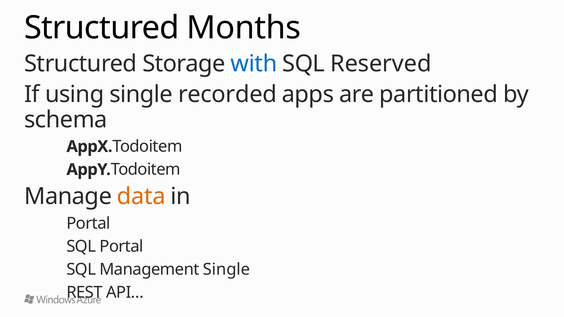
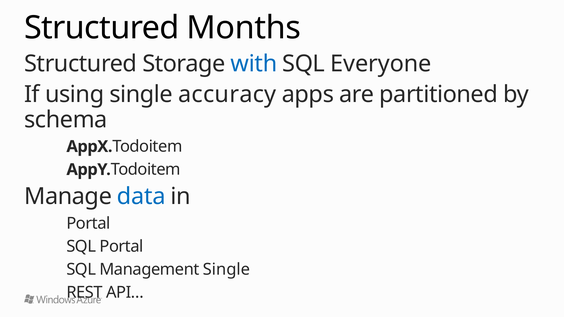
Reserved: Reserved -> Everyone (381, 64)
recorded: recorded -> accuracy (227, 94)
data colour: orange -> blue (141, 197)
